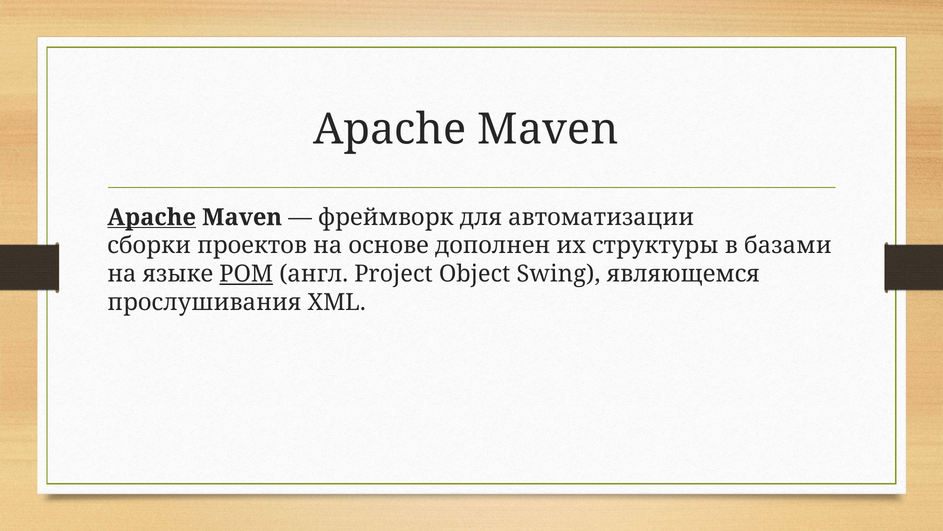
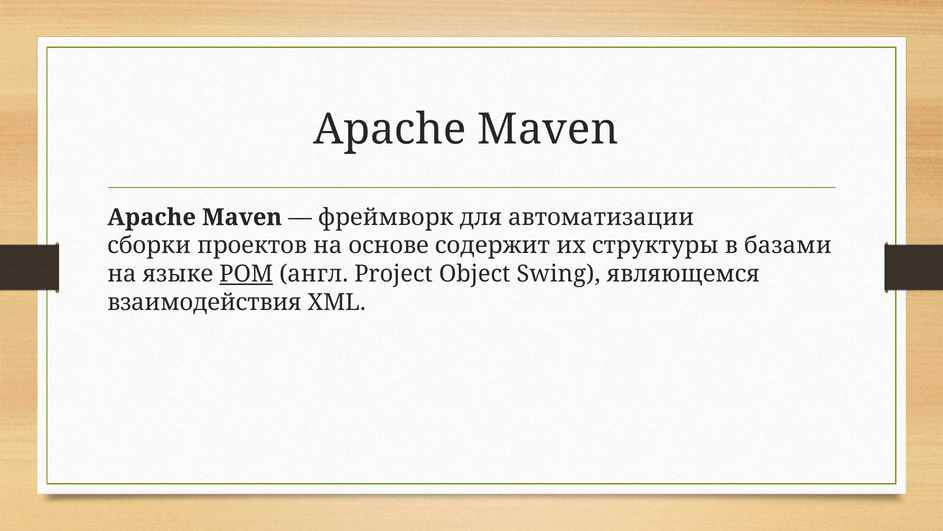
Apache underline: present -> none (152, 217)
дополнен: дополнен -> содержит (492, 245)
прослушивания: прослушивания -> взаимодействия (204, 302)
